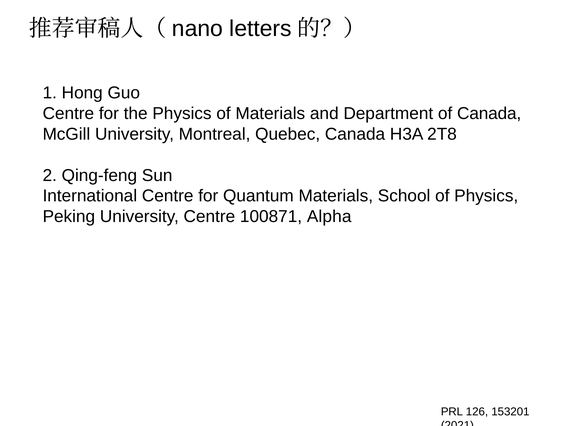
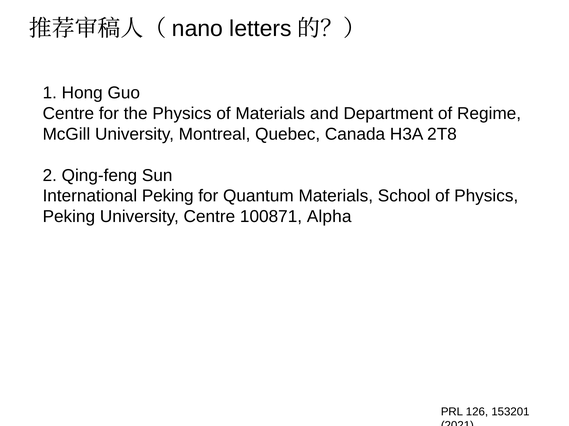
of Canada: Canada -> Regime (489, 114)
International Centre: Centre -> Peking (168, 196)
